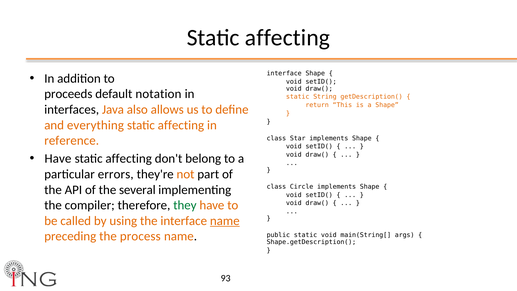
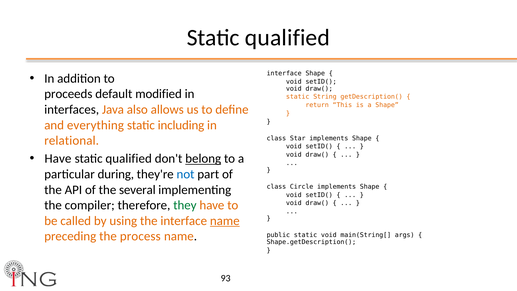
affecting: affecting -> qualified (287, 38)
notation: notation -> modified (159, 94)
affecting: affecting -> including (181, 125)
reference: reference -> relational (72, 140)
affecting: affecting -> qualified (129, 159)
belong underline: none -> present (203, 159)
errors: errors -> during (116, 174)
not colour: orange -> blue (186, 174)
